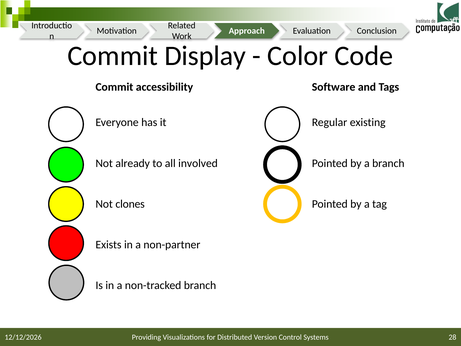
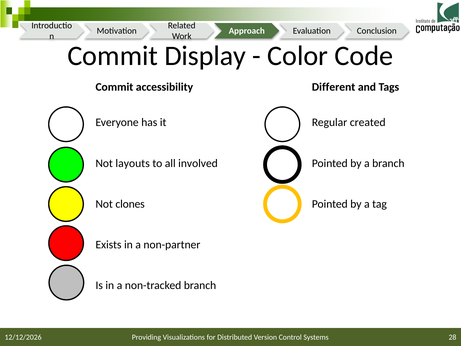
Software: Software -> Different (334, 87)
existing: existing -> created (368, 122)
already: already -> layouts (133, 163)
